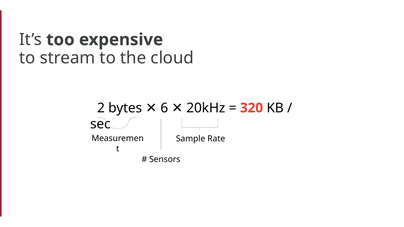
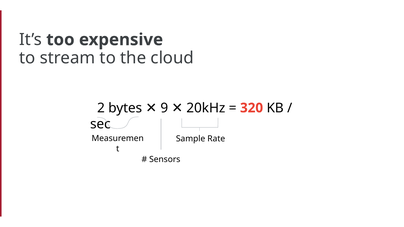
6: 6 -> 9 (164, 108)
